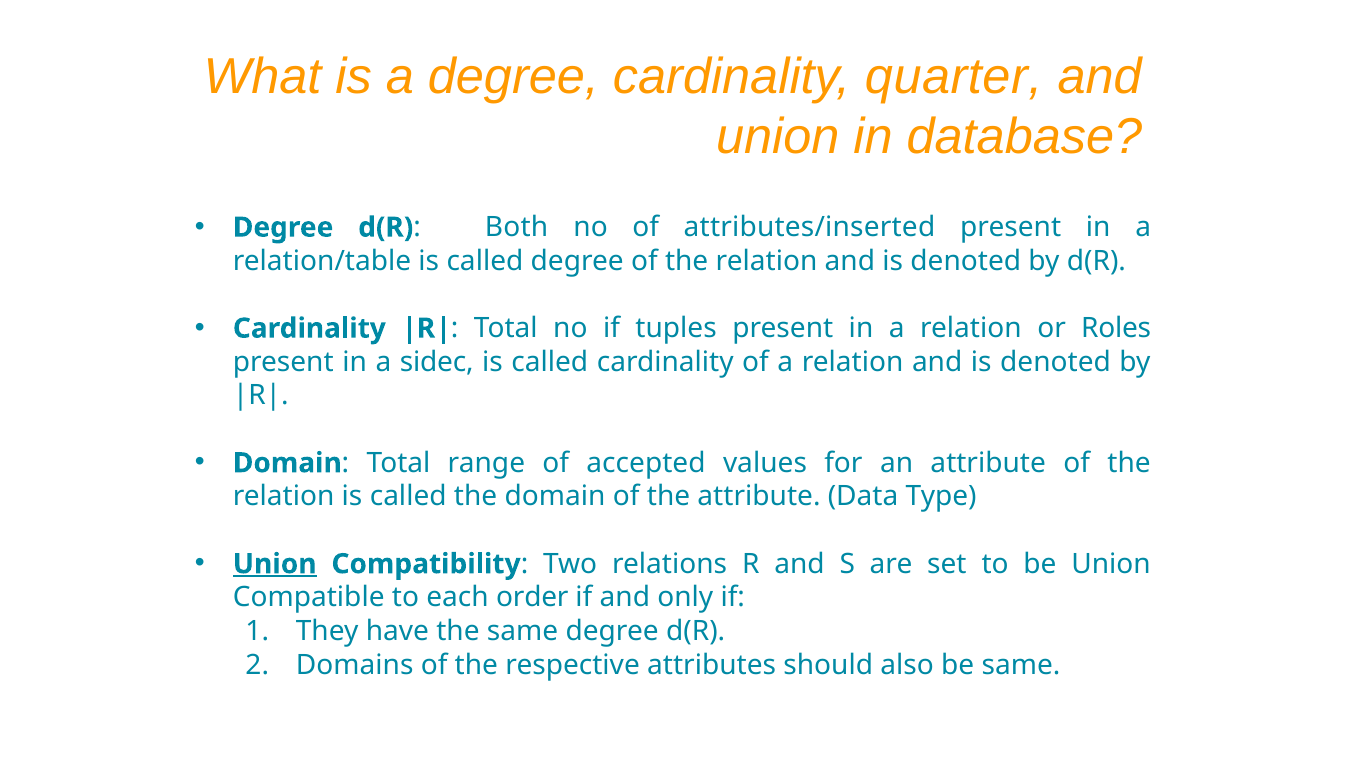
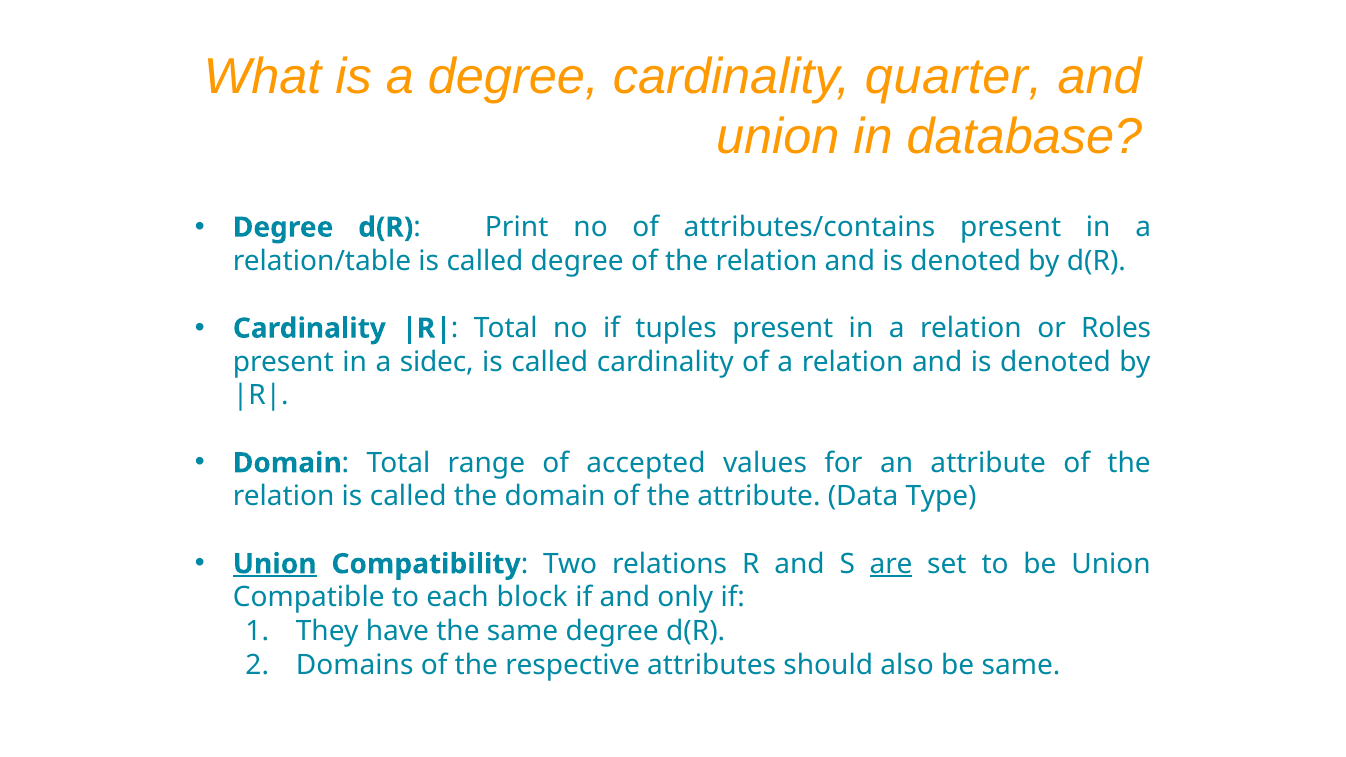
Both: Both -> Print (517, 227)
attributes/inserted: attributes/inserted -> attributes/contains (810, 227)
are underline: none -> present (891, 564)
order: order -> block (532, 598)
